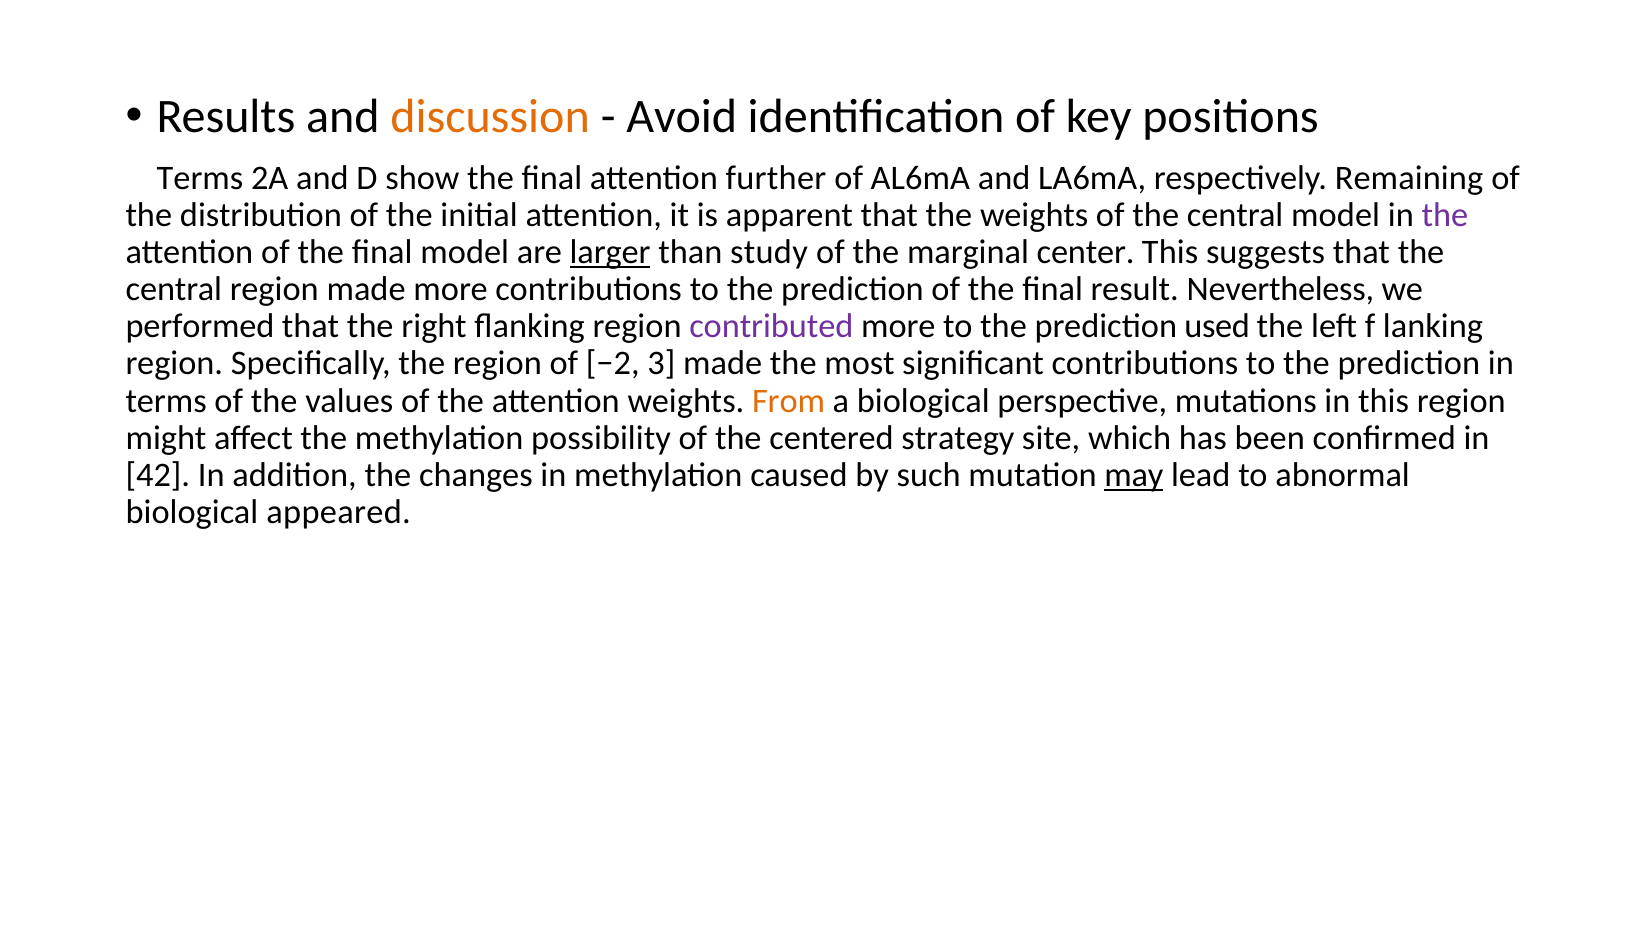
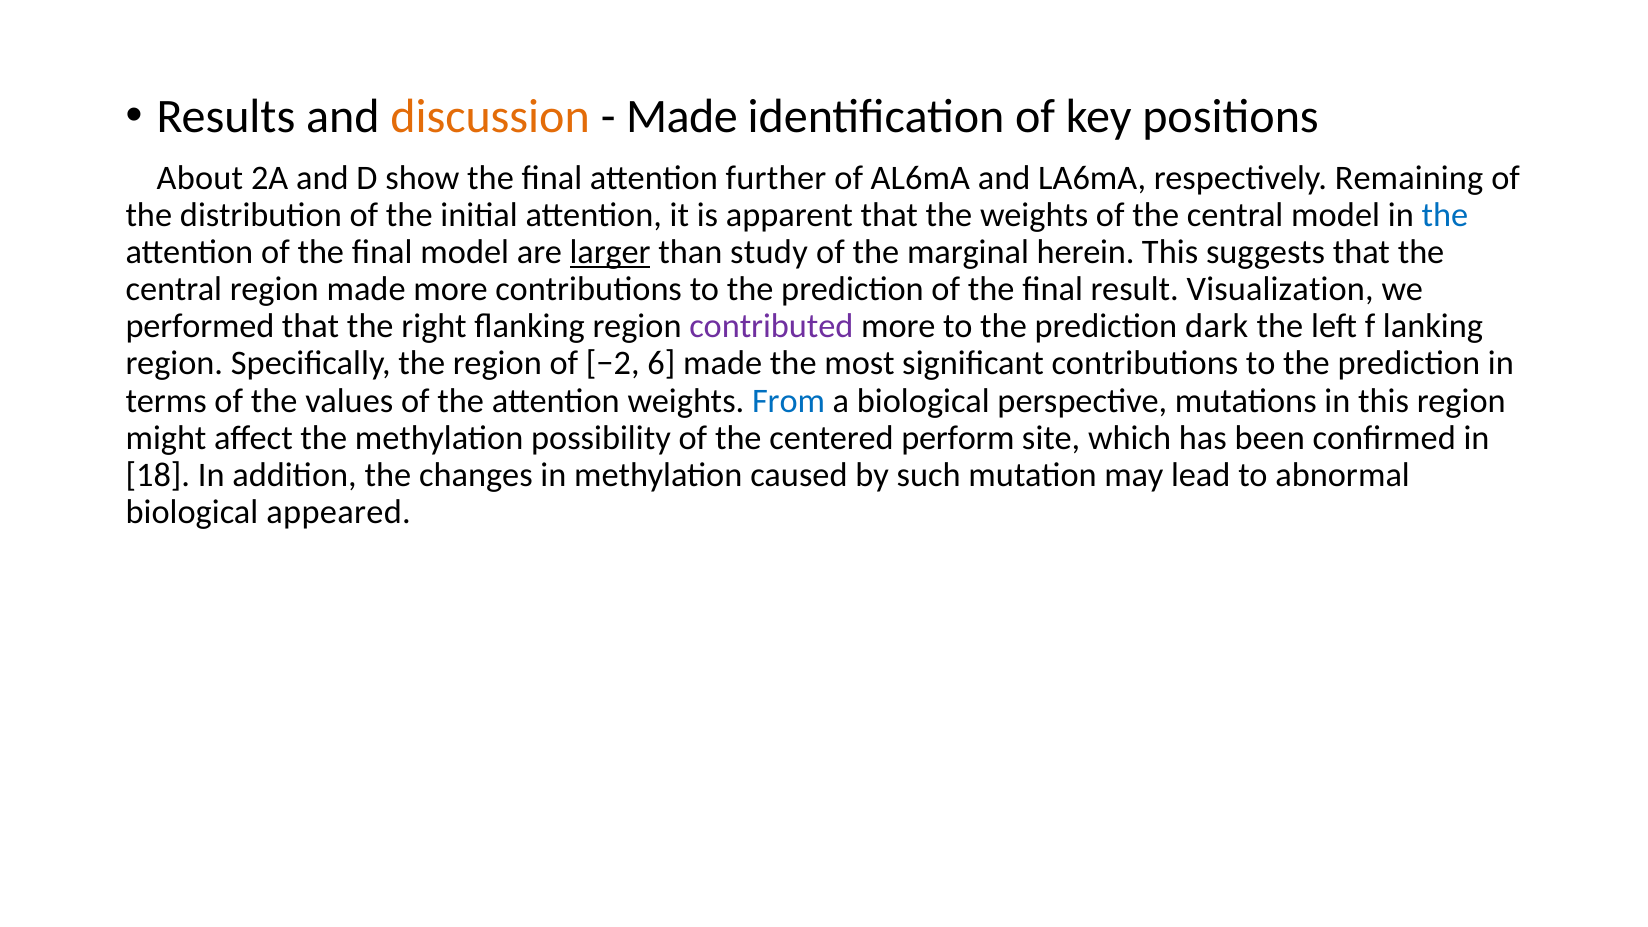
Avoid: Avoid -> Made (682, 116)
Terms: Terms -> About (200, 178)
the colour: purple -> blue (1445, 215)
center: center -> herein (1086, 252)
Nevertheless: Nevertheless -> Visualization (1280, 289)
used: used -> dark (1217, 327)
3: 3 -> 6 (661, 364)
From colour: orange -> blue (789, 401)
strategy: strategy -> perform (958, 438)
42: 42 -> 18 (158, 475)
may underline: present -> none (1134, 475)
